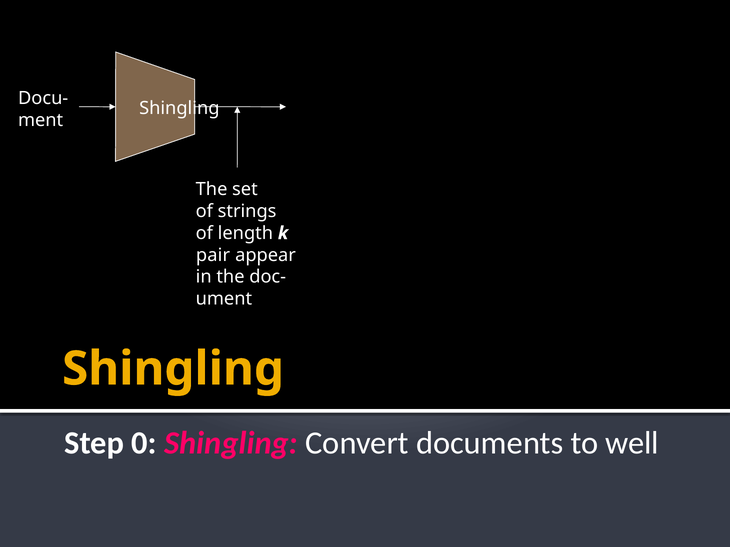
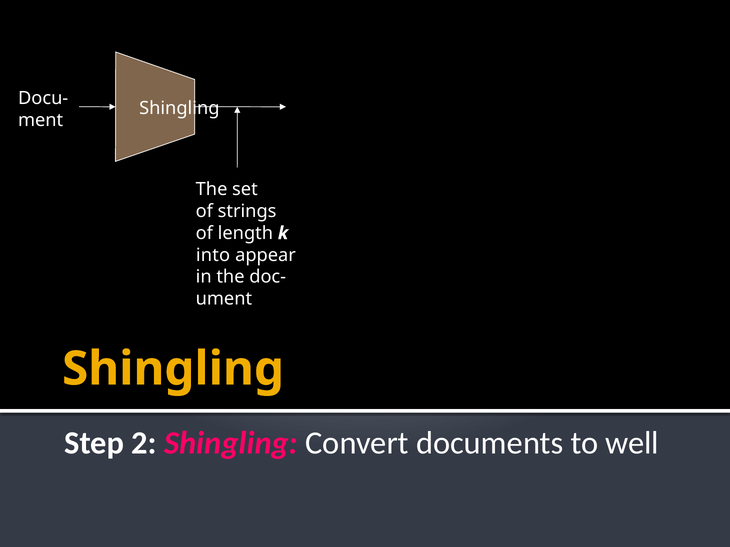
pair: pair -> into (213, 255)
0: 0 -> 2 (144, 443)
